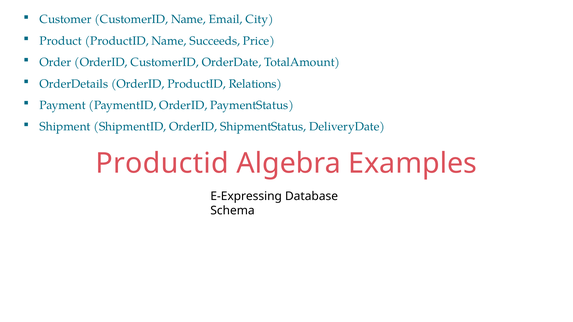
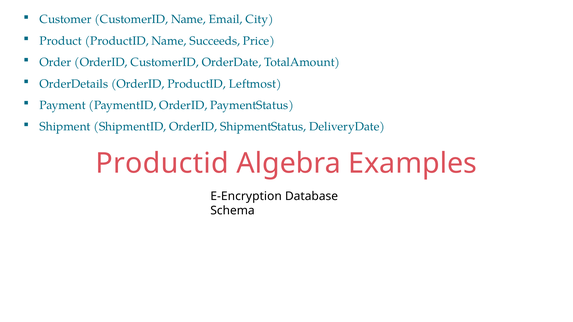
Relations: Relations -> Leftmost (255, 84)
E-Expressing: E-Expressing -> E-Encryption (246, 196)
